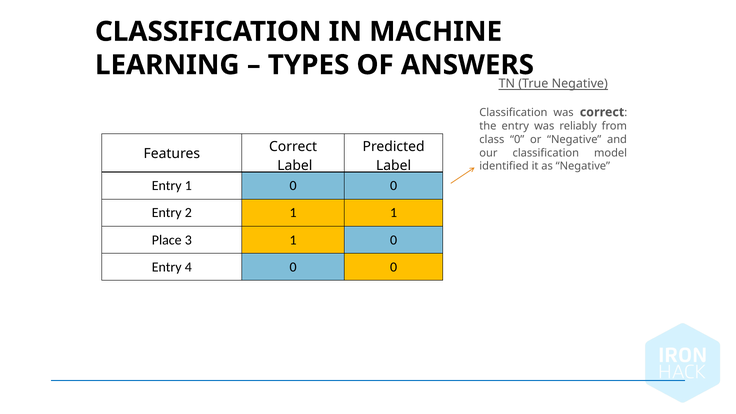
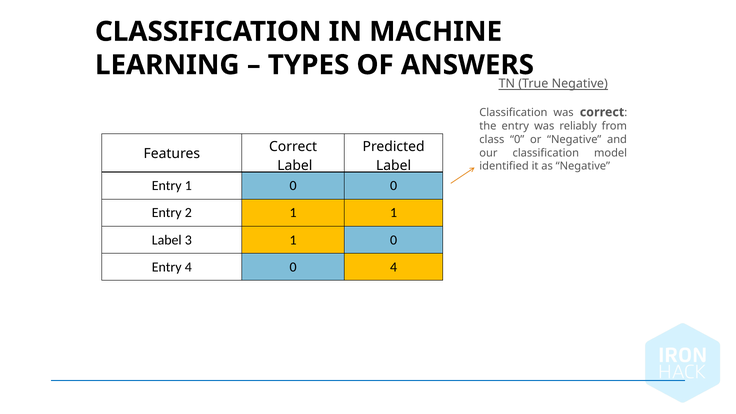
Place: Place -> Label (167, 240)
4 0 0: 0 -> 4 (394, 267)
